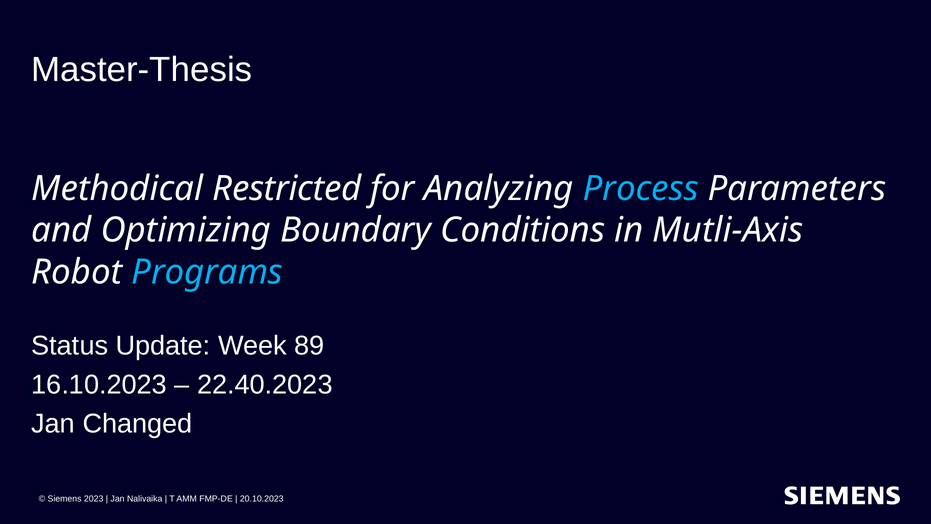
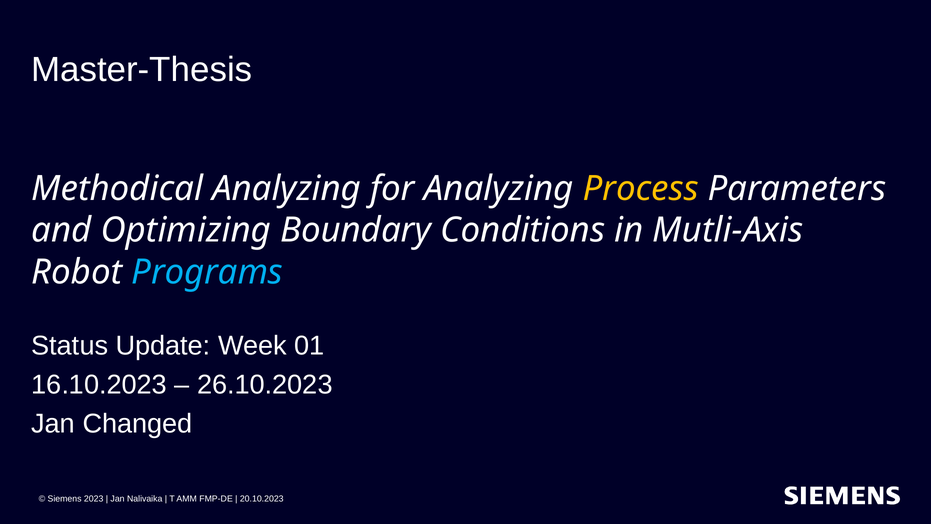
Methodical Restricted: Restricted -> Analyzing (287, 188)
Process colour: light blue -> yellow (641, 188)
89: 89 -> 01 (309, 346)
22.40.2023: 22.40.2023 -> 26.10.2023 (265, 385)
